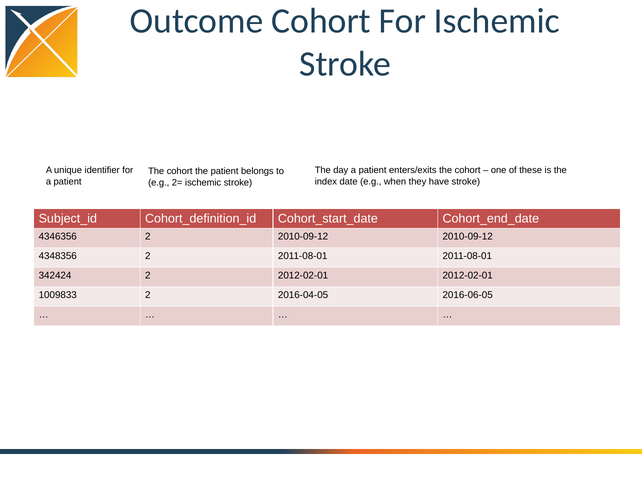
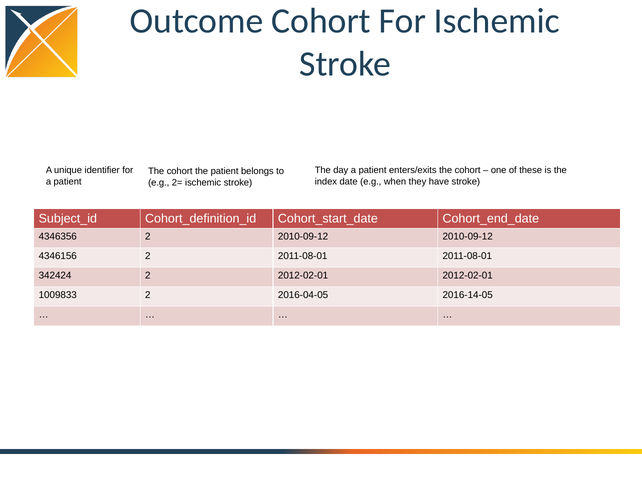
4348356: 4348356 -> 4346156 (58, 256)
2016-06-05: 2016-06-05 -> 2016-14-05 (468, 295)
